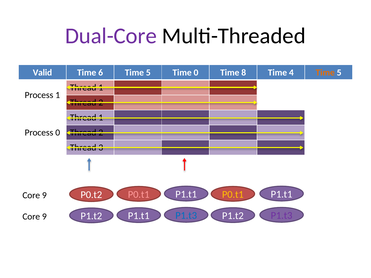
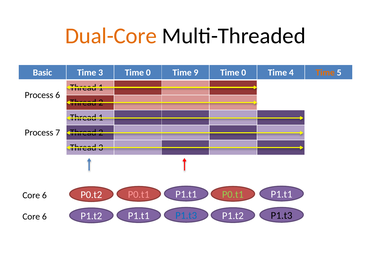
Dual-Core colour: purple -> orange (111, 36)
Valid: Valid -> Basic (42, 73)
Time 6: 6 -> 3 (101, 73)
5: 5 -> 0 (148, 73)
Time 0: 0 -> 9 (196, 73)
8: 8 -> 0 (244, 73)
Process 1: 1 -> 6 (58, 95)
Process 0: 0 -> 7 (58, 133)
P0.t1 colour: yellow -> light green (233, 195)
9: 9 -> 6 (44, 195)
P1.t3 colour: purple -> black (282, 216)
9: 9 -> 6 (44, 217)
